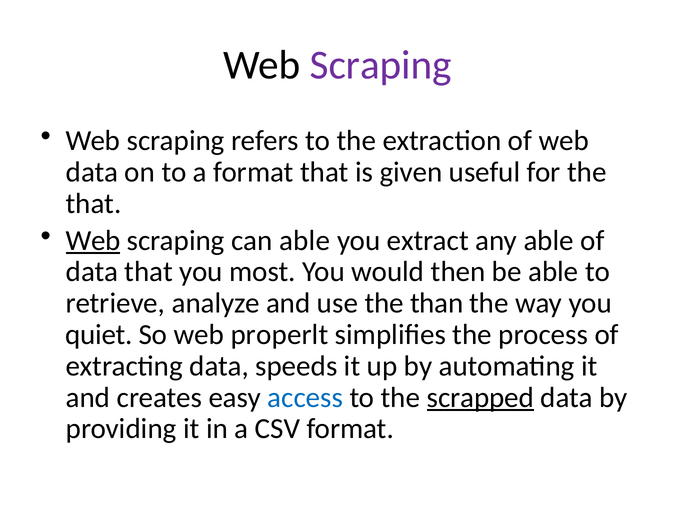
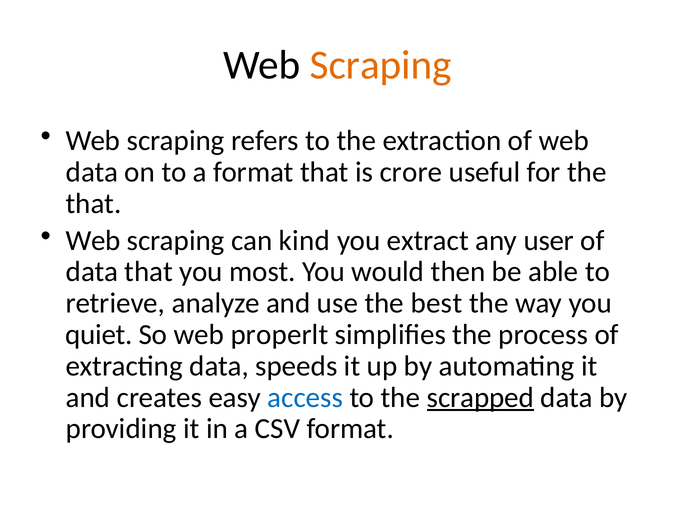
Scraping colour: purple -> orange (381, 65)
given: given -> crore (411, 172)
Web underline: present -> none (93, 241)
can able: able -> kind (305, 241)
any able: able -> user (549, 241)
than: than -> best (436, 303)
